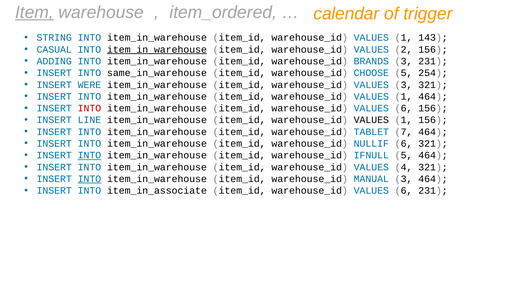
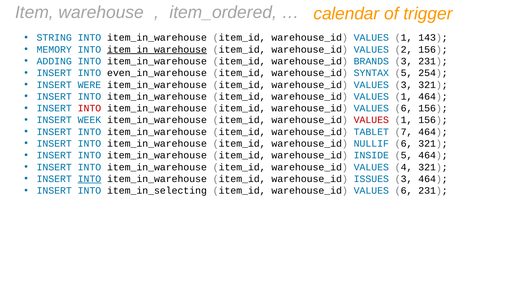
Item underline: present -> none (34, 12)
CASUAL: CASUAL -> MEMORY (54, 49)
same_in_warehouse: same_in_warehouse -> even_in_warehouse (157, 73)
CHOOSE: CHOOSE -> SYNTAX (371, 73)
LINE: LINE -> WEEK (89, 120)
VALUES colour: black -> red (371, 120)
INTO underline: present -> none (89, 155)
IFNULL: IFNULL -> INSIDE (371, 155)
MANUAL: MANUAL -> ISSUES (371, 179)
item_in_associate: item_in_associate -> item_in_selecting (157, 190)
